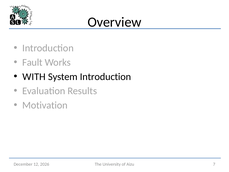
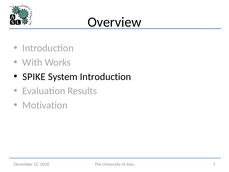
Fault: Fault -> With (32, 62)
WITH: WITH -> SPIKE (34, 77)
